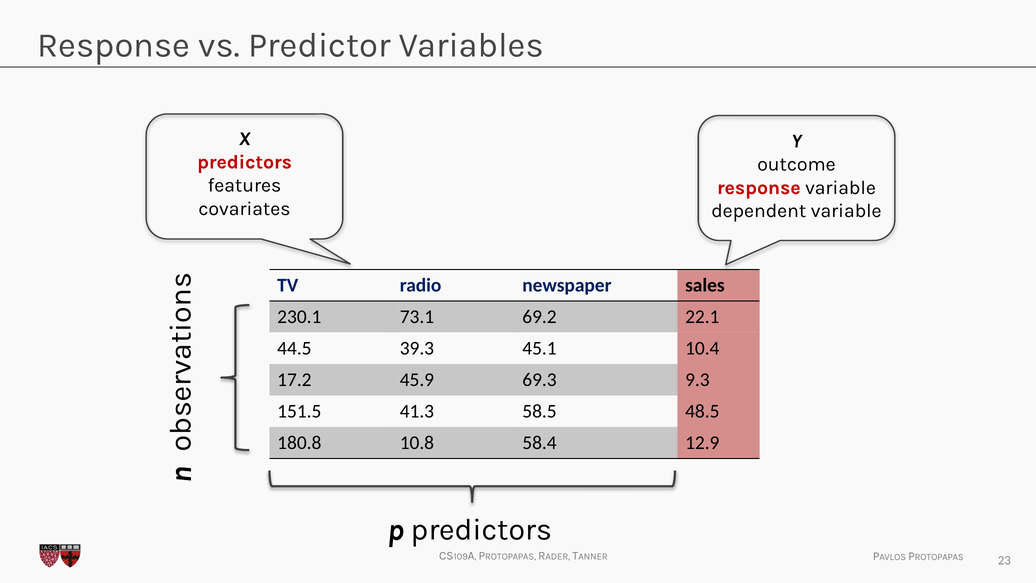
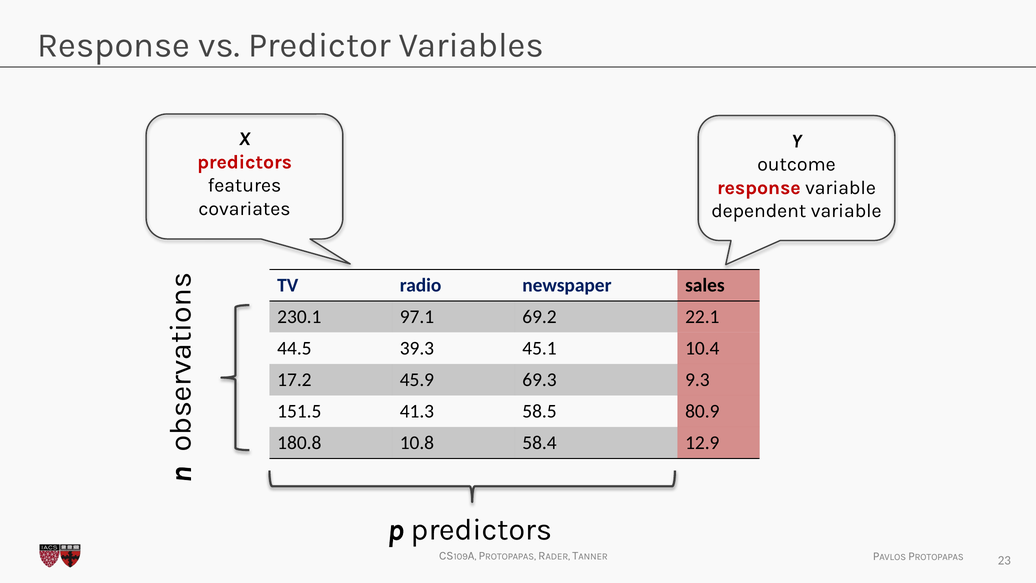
73.1: 73.1 -> 97.1 (417, 317)
48.5: 48.5 -> 80.9 (702, 411)
